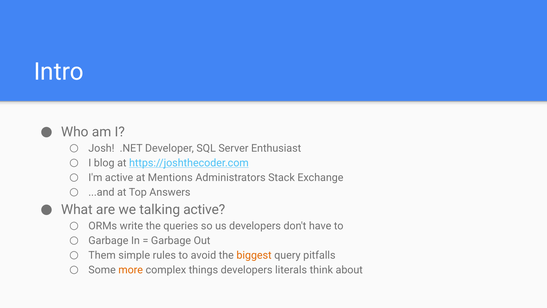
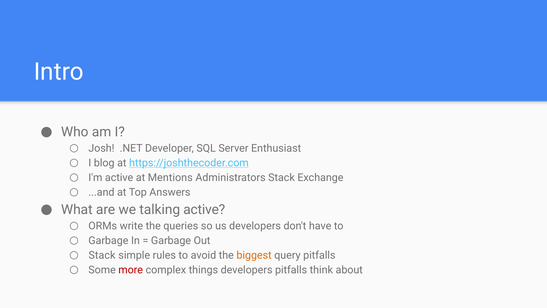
Them: Them -> Stack (102, 255)
more colour: orange -> red (131, 270)
developers literals: literals -> pitfalls (291, 270)
